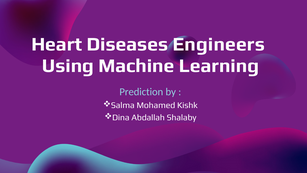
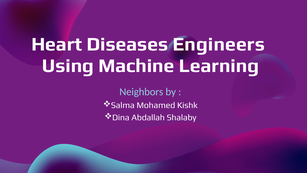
Prediction: Prediction -> Neighbors (141, 92)
